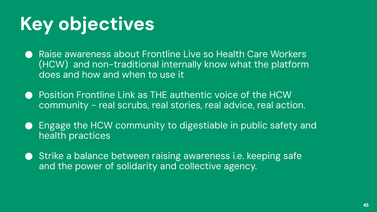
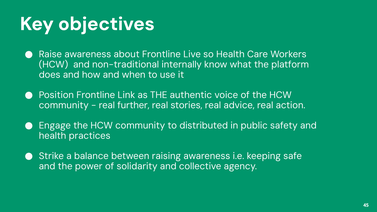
scrubs: scrubs -> further (133, 105)
digestiable: digestiable -> distributed (204, 126)
